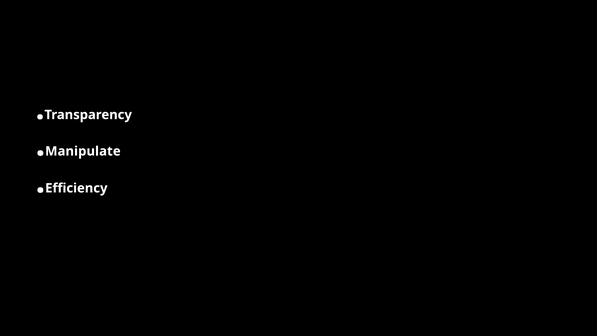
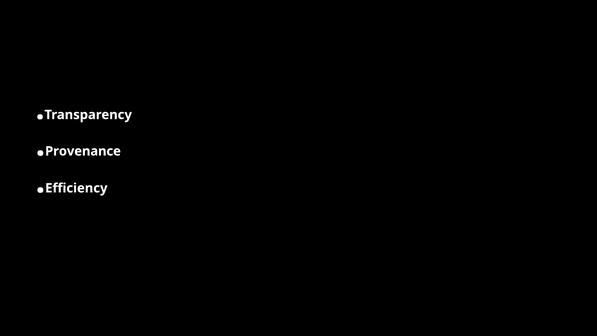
Manipulate: Manipulate -> Provenance (83, 151)
